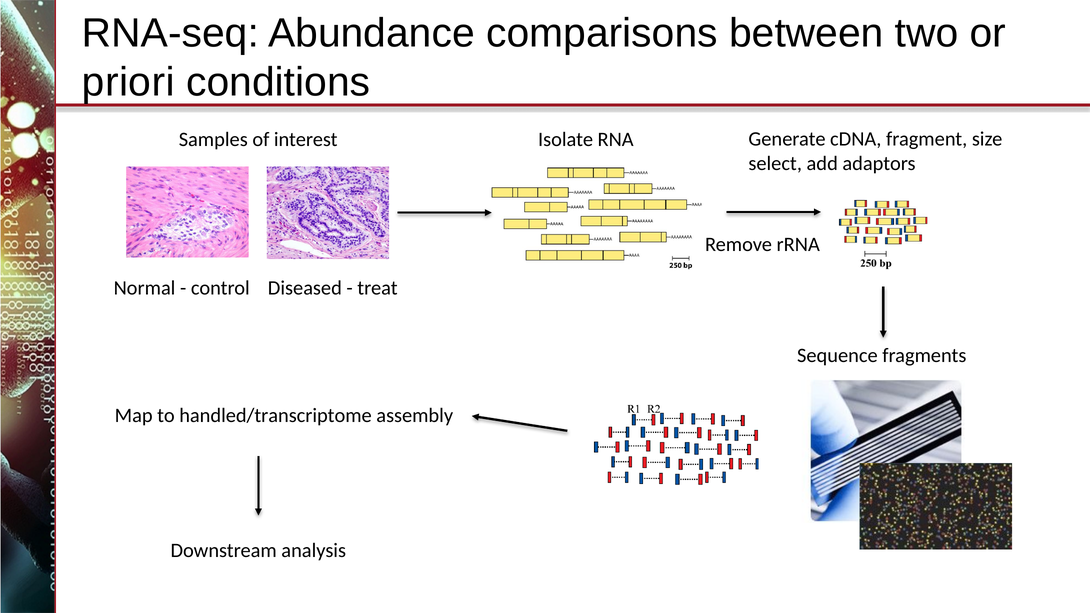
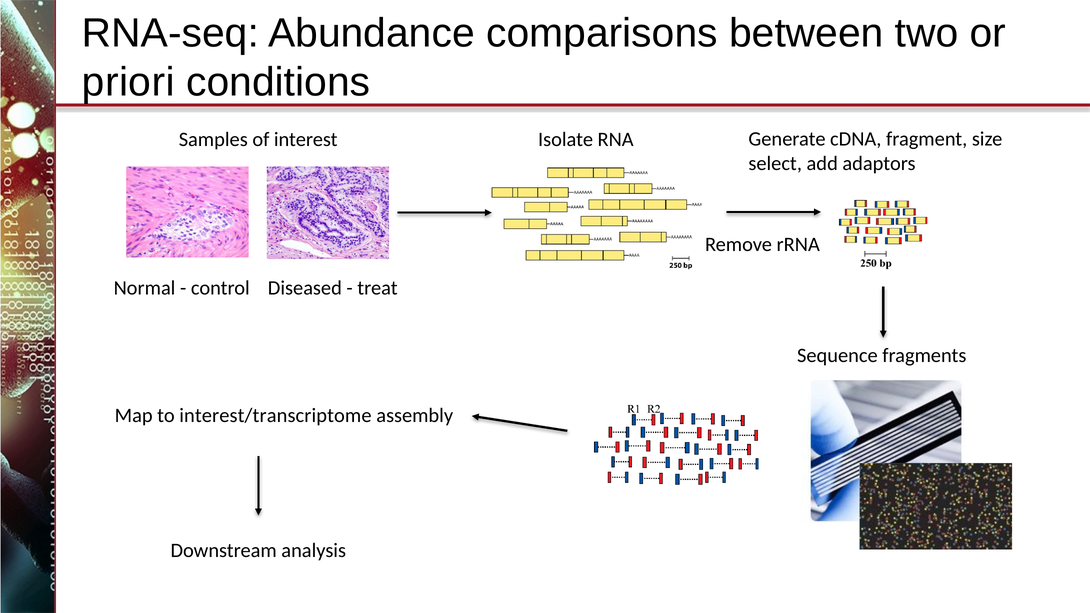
handled/transcriptome: handled/transcriptome -> interest/transcriptome (275, 416)
